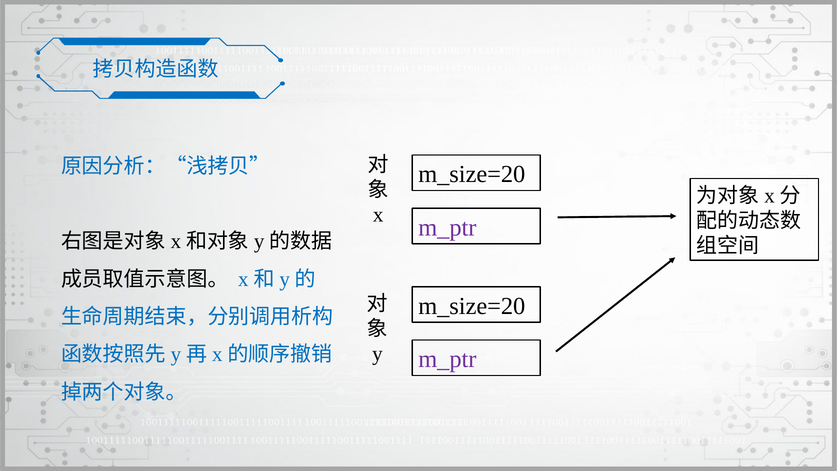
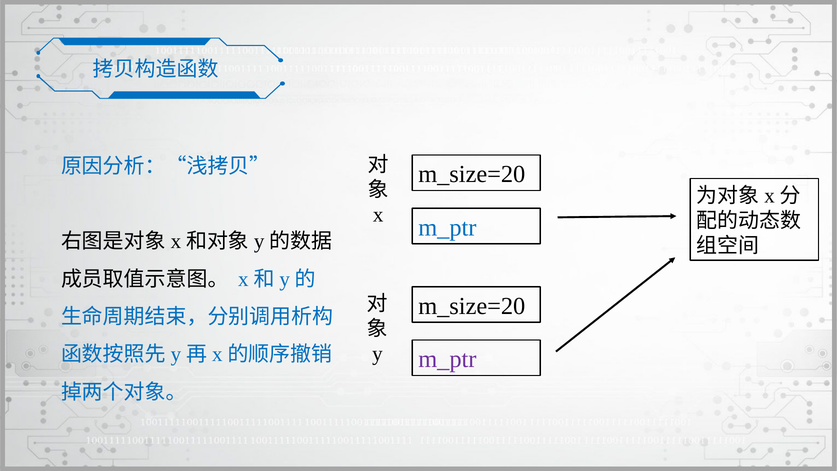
m_ptr colour: purple -> blue (447, 228)
